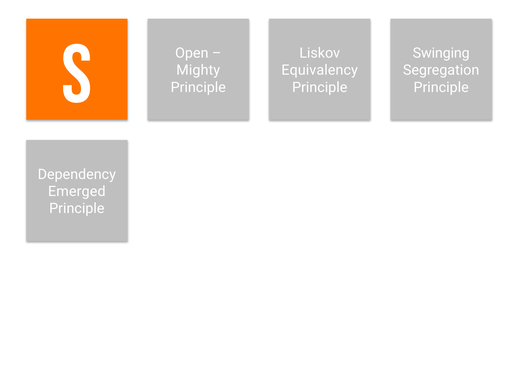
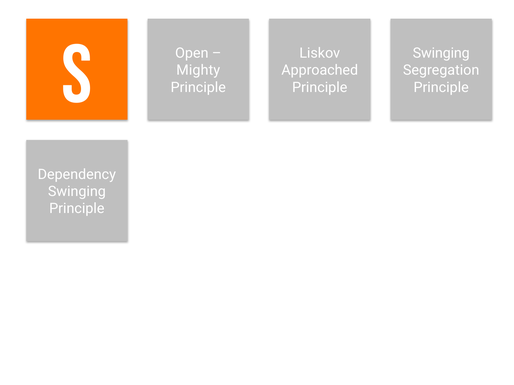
Equivalency: Equivalency -> Approached (320, 70)
Emerged: Emerged -> Swinging (77, 192)
